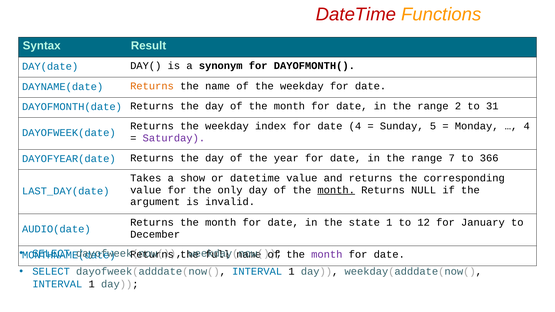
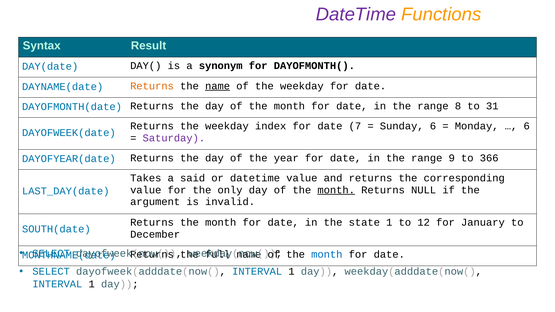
DateTime colour: red -> purple (356, 14)
name underline: none -> present (218, 86)
2: 2 -> 8 (458, 106)
date 4: 4 -> 7 (355, 126)
Sunday 5: 5 -> 6 (433, 126)
4: 4 -> 6 (527, 126)
7: 7 -> 9 (452, 158)
show: show -> said (193, 178)
AUDIO(date: AUDIO(date -> SOUTH(date (56, 229)
month colour: purple -> blue (327, 255)
